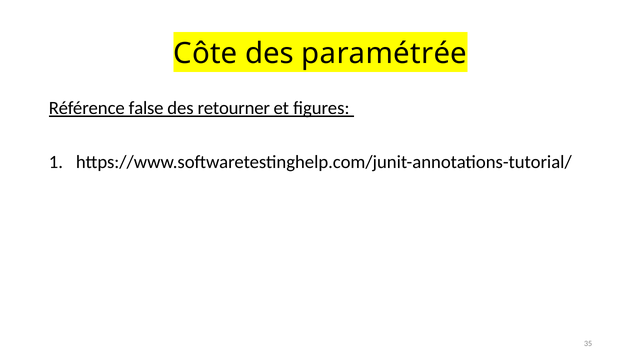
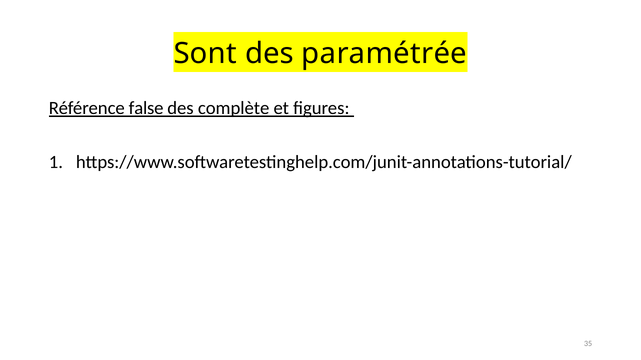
Côte: Côte -> Sont (205, 54)
retourner: retourner -> complète (234, 108)
